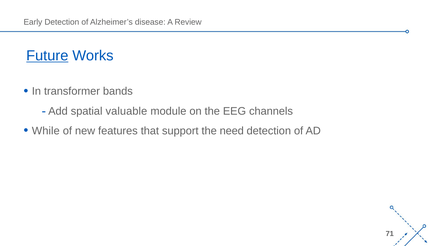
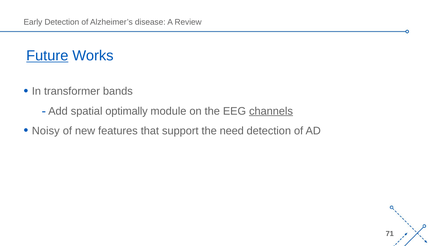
valuable: valuable -> optimally (127, 111)
channels underline: none -> present (271, 111)
While: While -> Noisy (46, 131)
